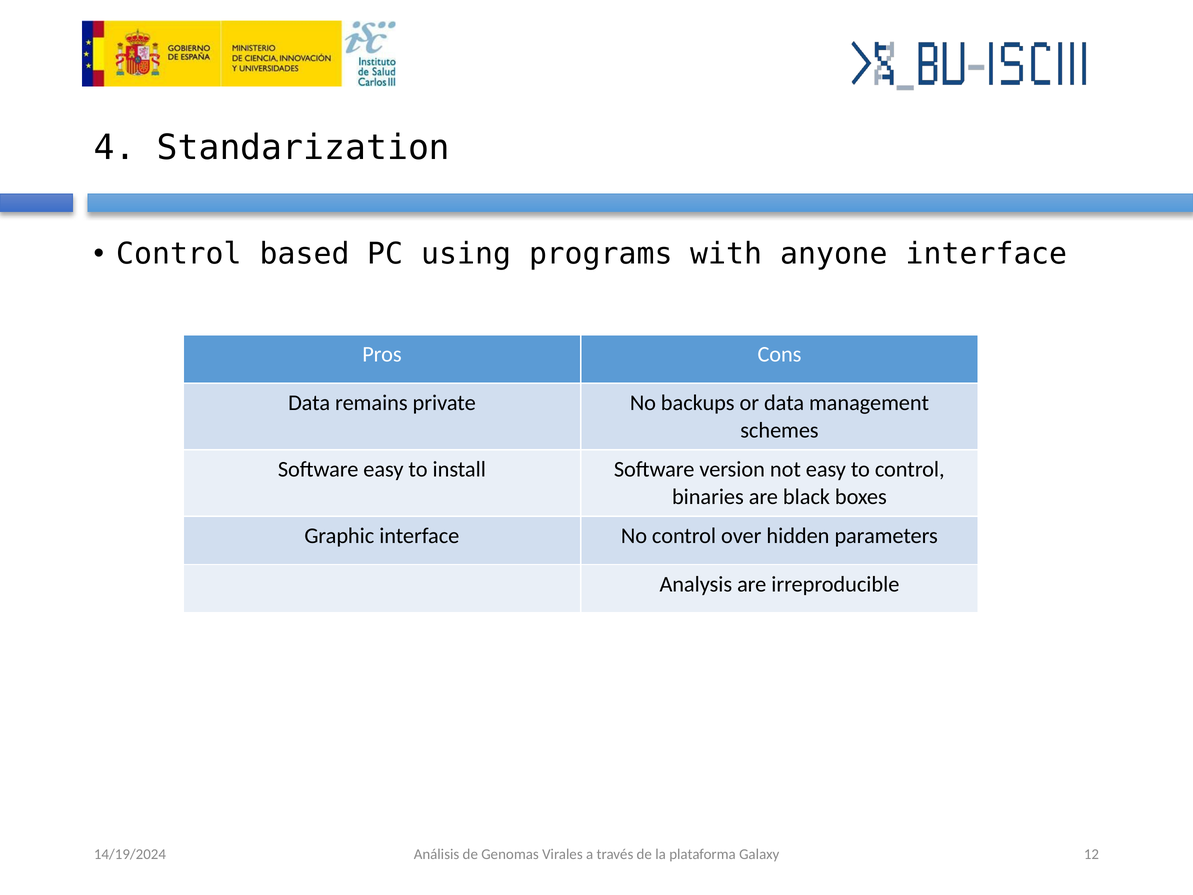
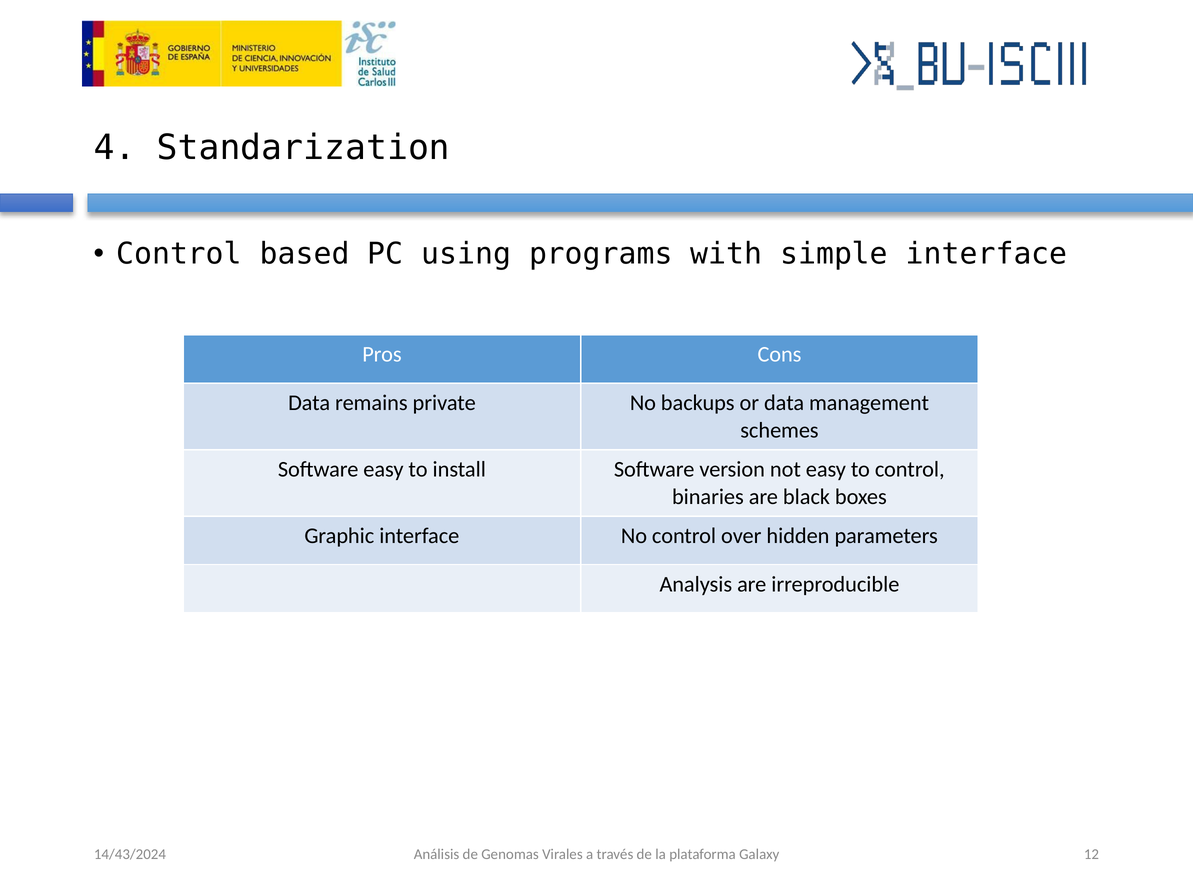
anyone: anyone -> simple (834, 254)
14/19/2024: 14/19/2024 -> 14/43/2024 (130, 854)
